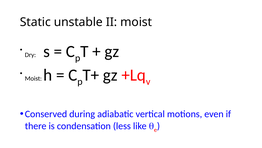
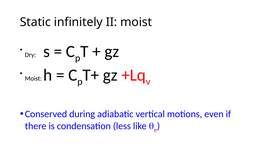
unstable: unstable -> infinitely (78, 22)
